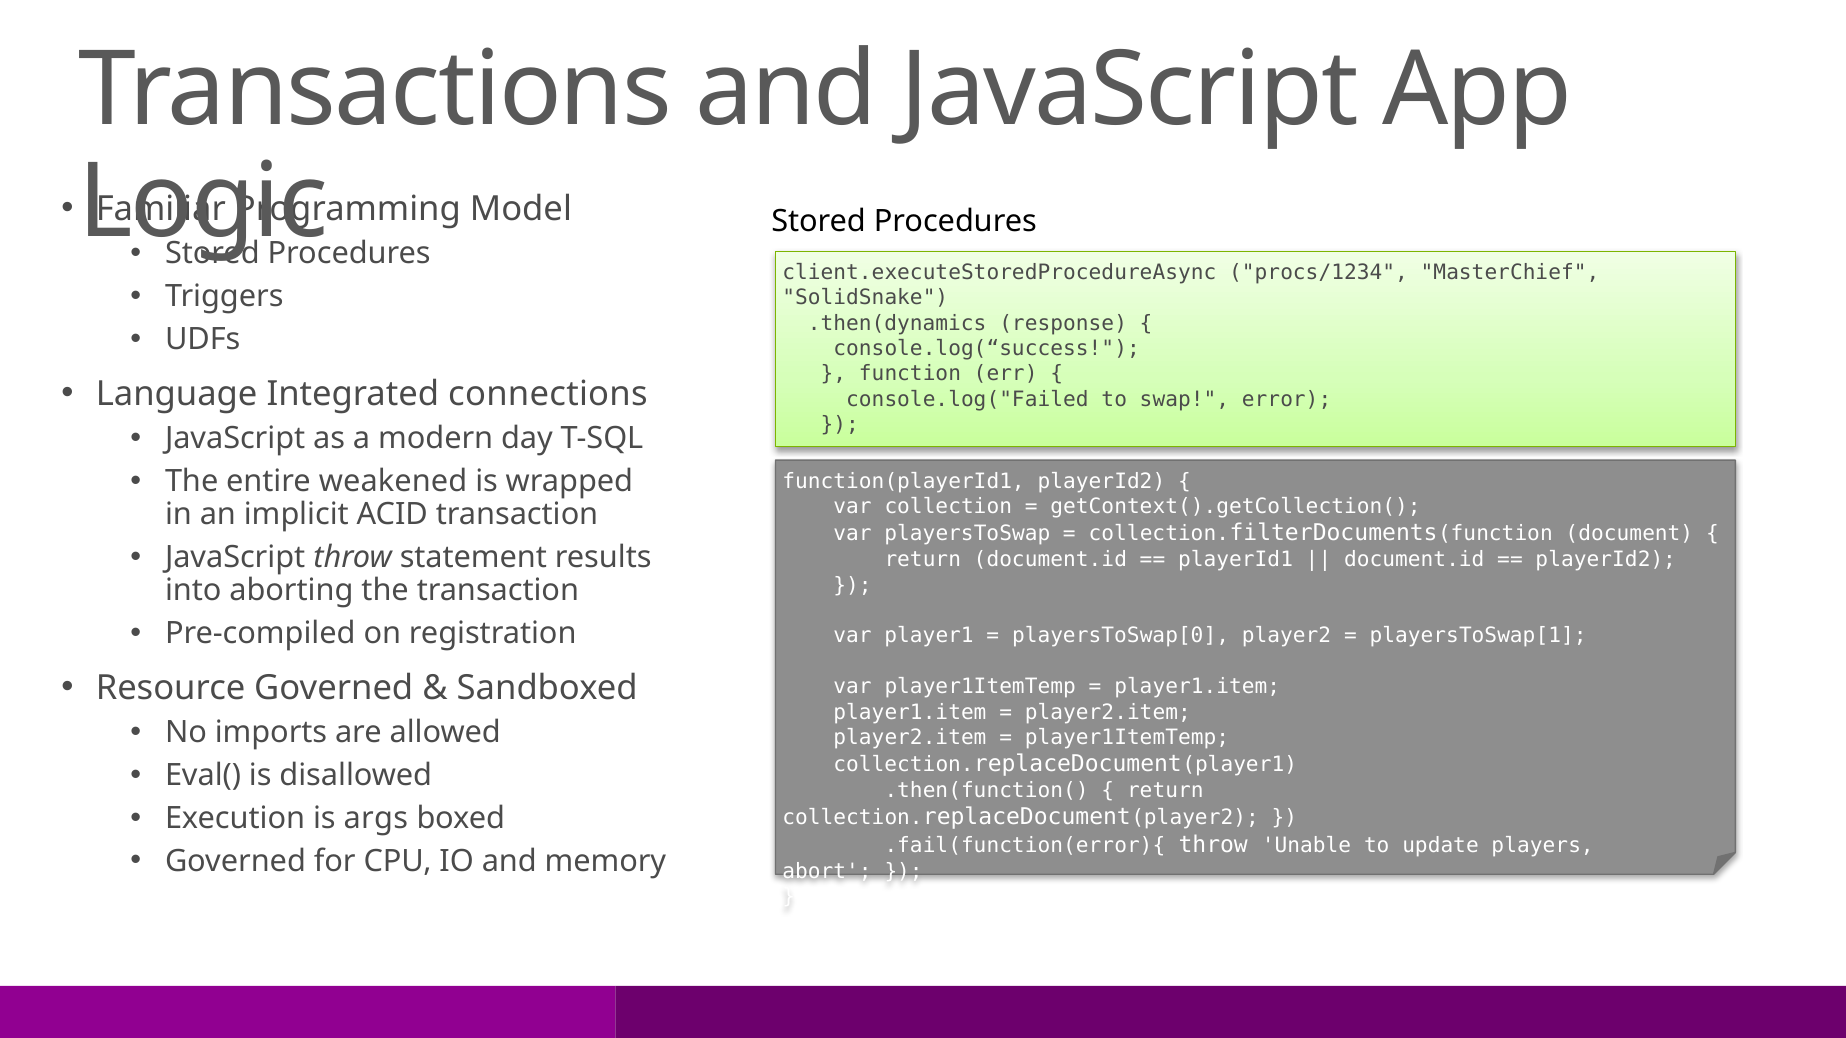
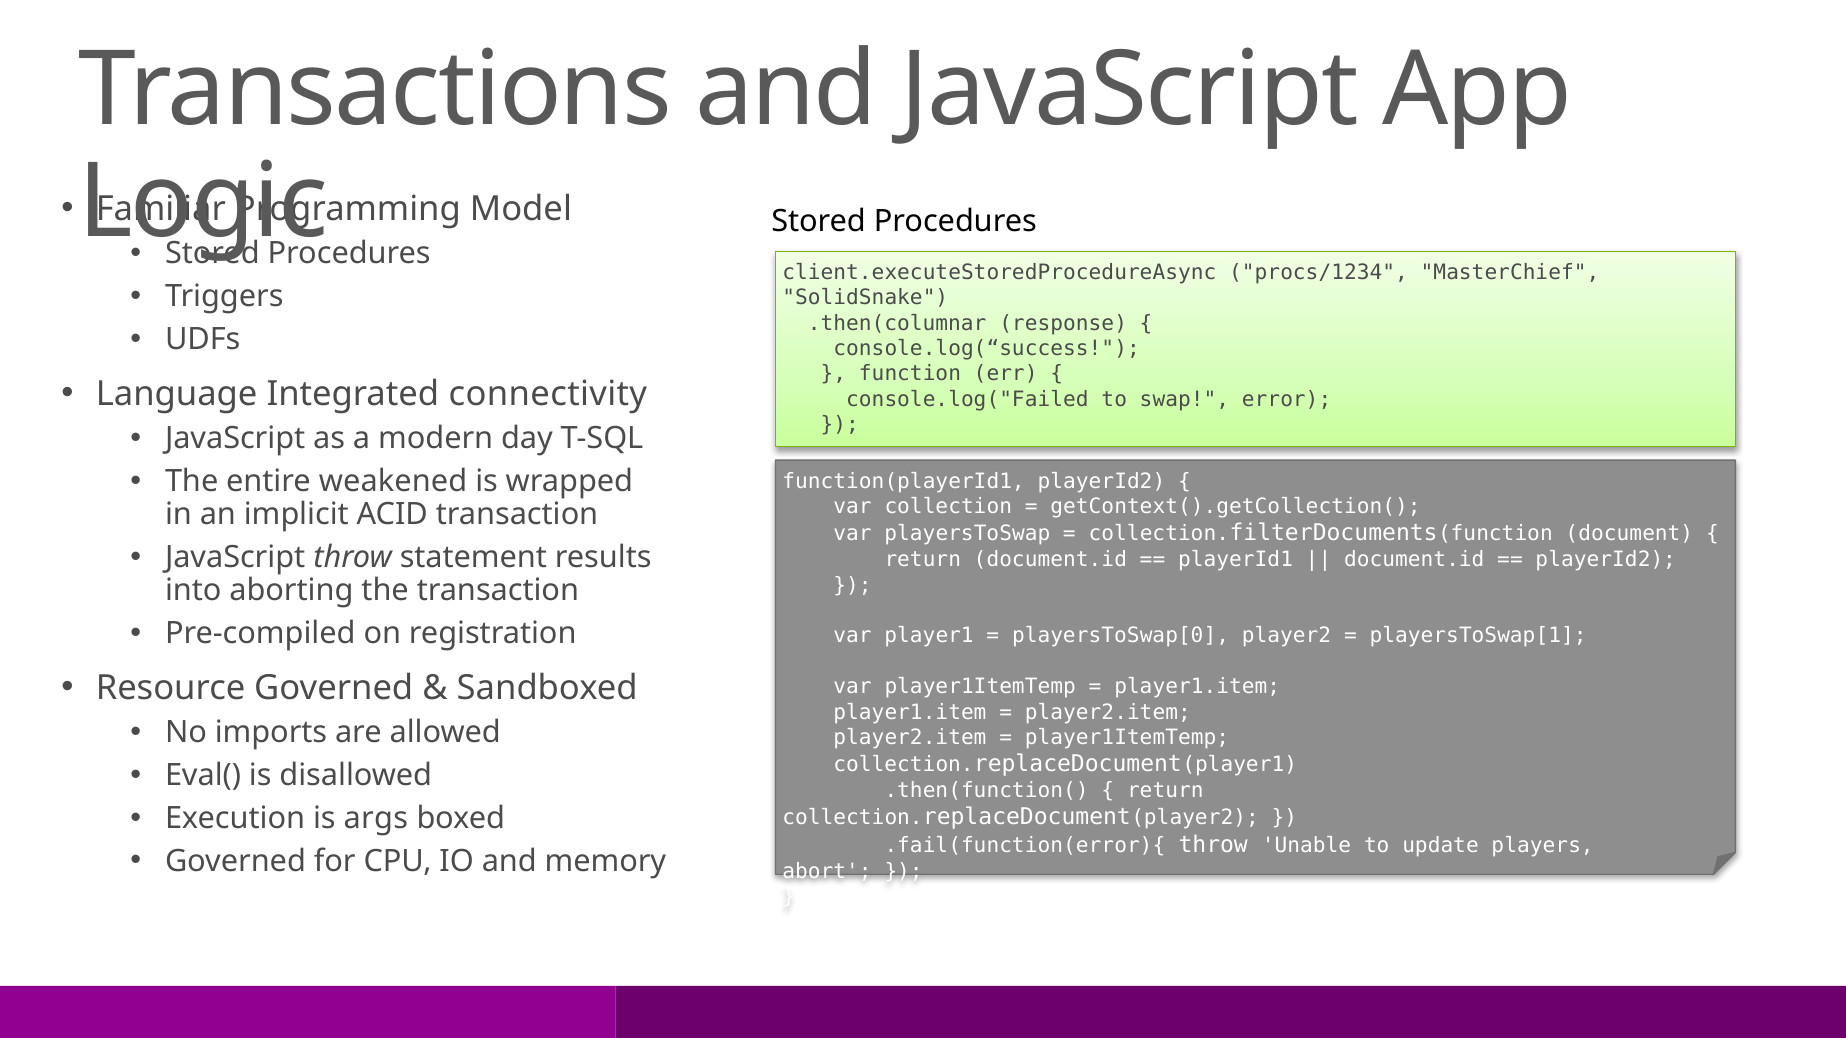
.then(dynamics: .then(dynamics -> .then(columnar (897, 323)
connections: connections -> connectivity (548, 394)
